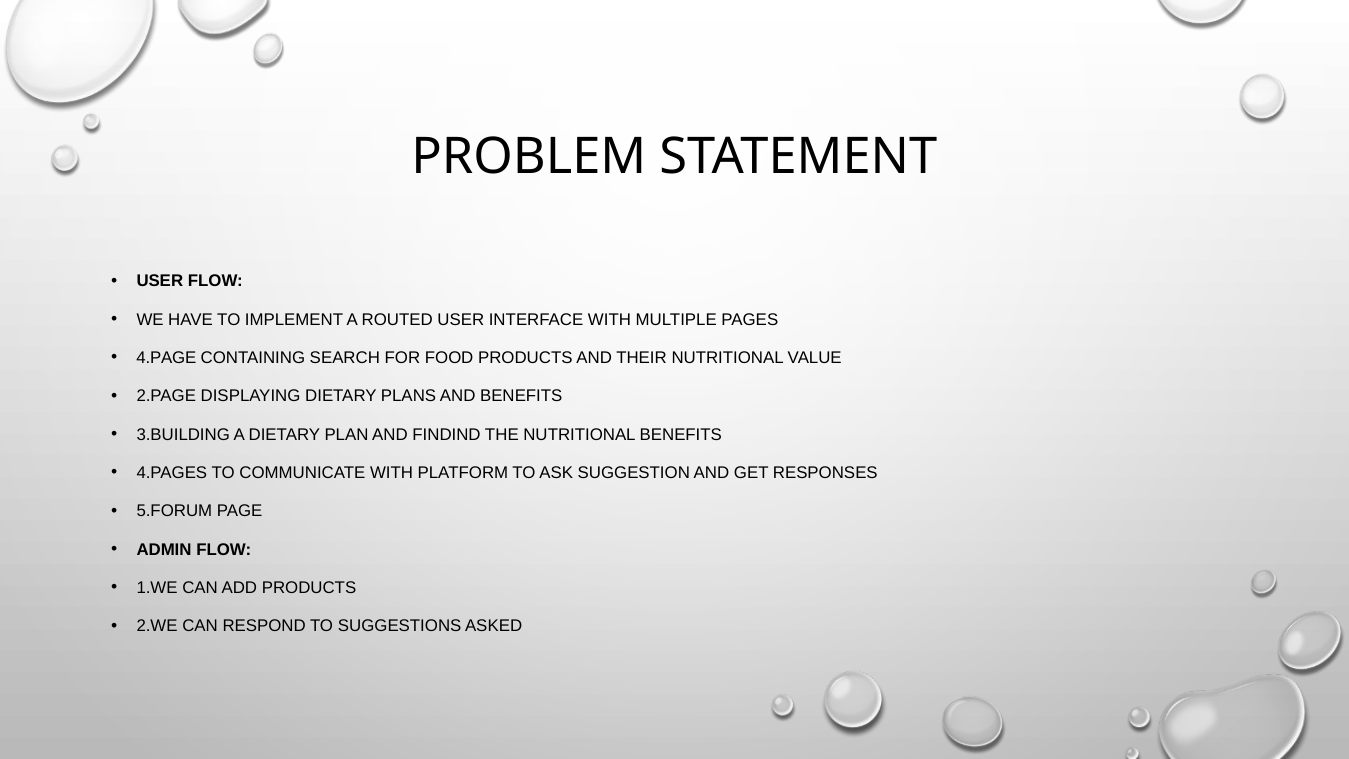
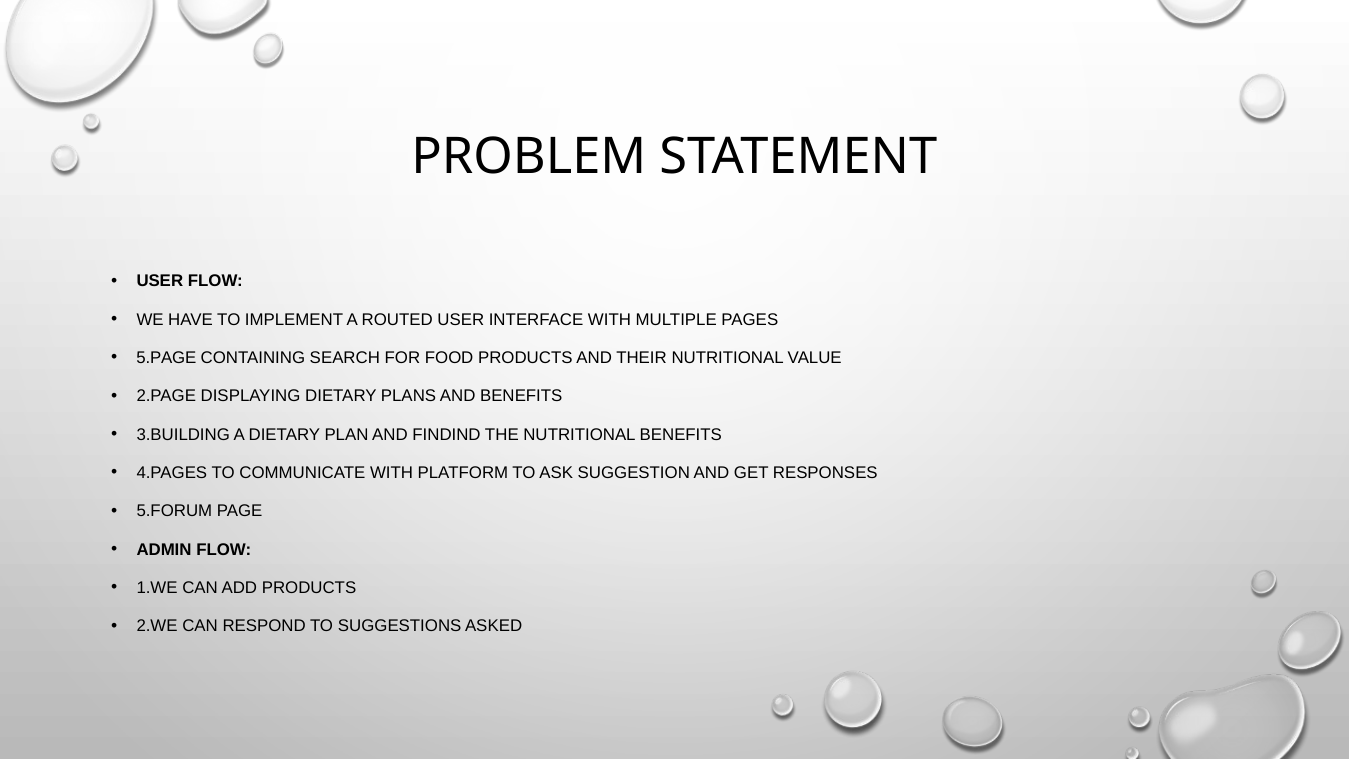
4.PAGE: 4.PAGE -> 5.PAGE (166, 358)
